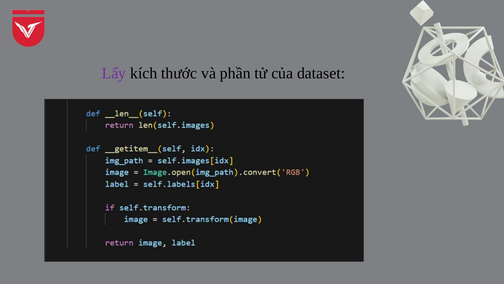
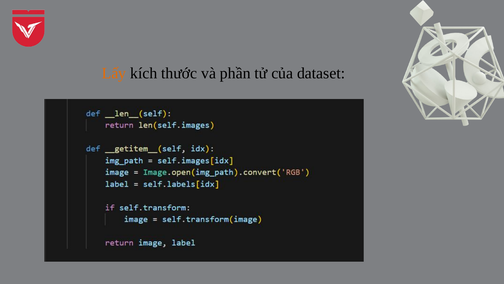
Lấy colour: purple -> orange (114, 73)
